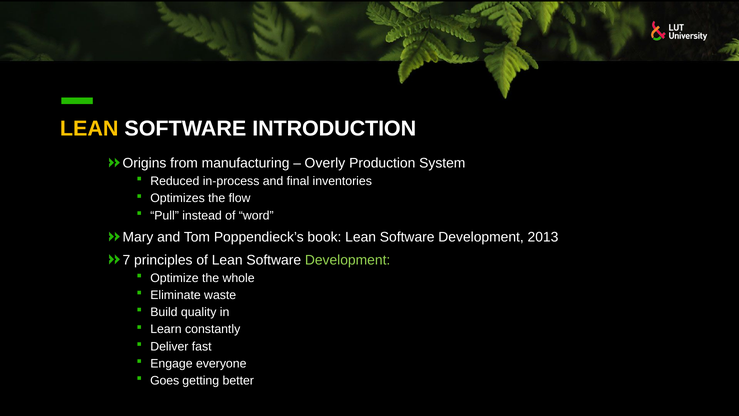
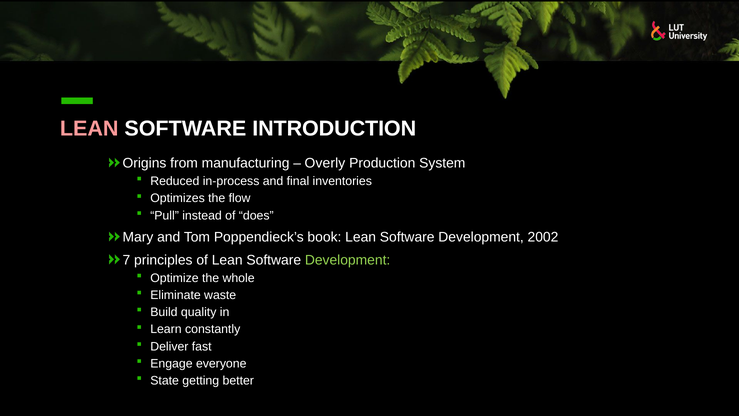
LEAN colour: yellow -> pink (89, 129)
word: word -> does (256, 215)
2013: 2013 -> 2002 (543, 237)
Goes: Goes -> State (165, 380)
